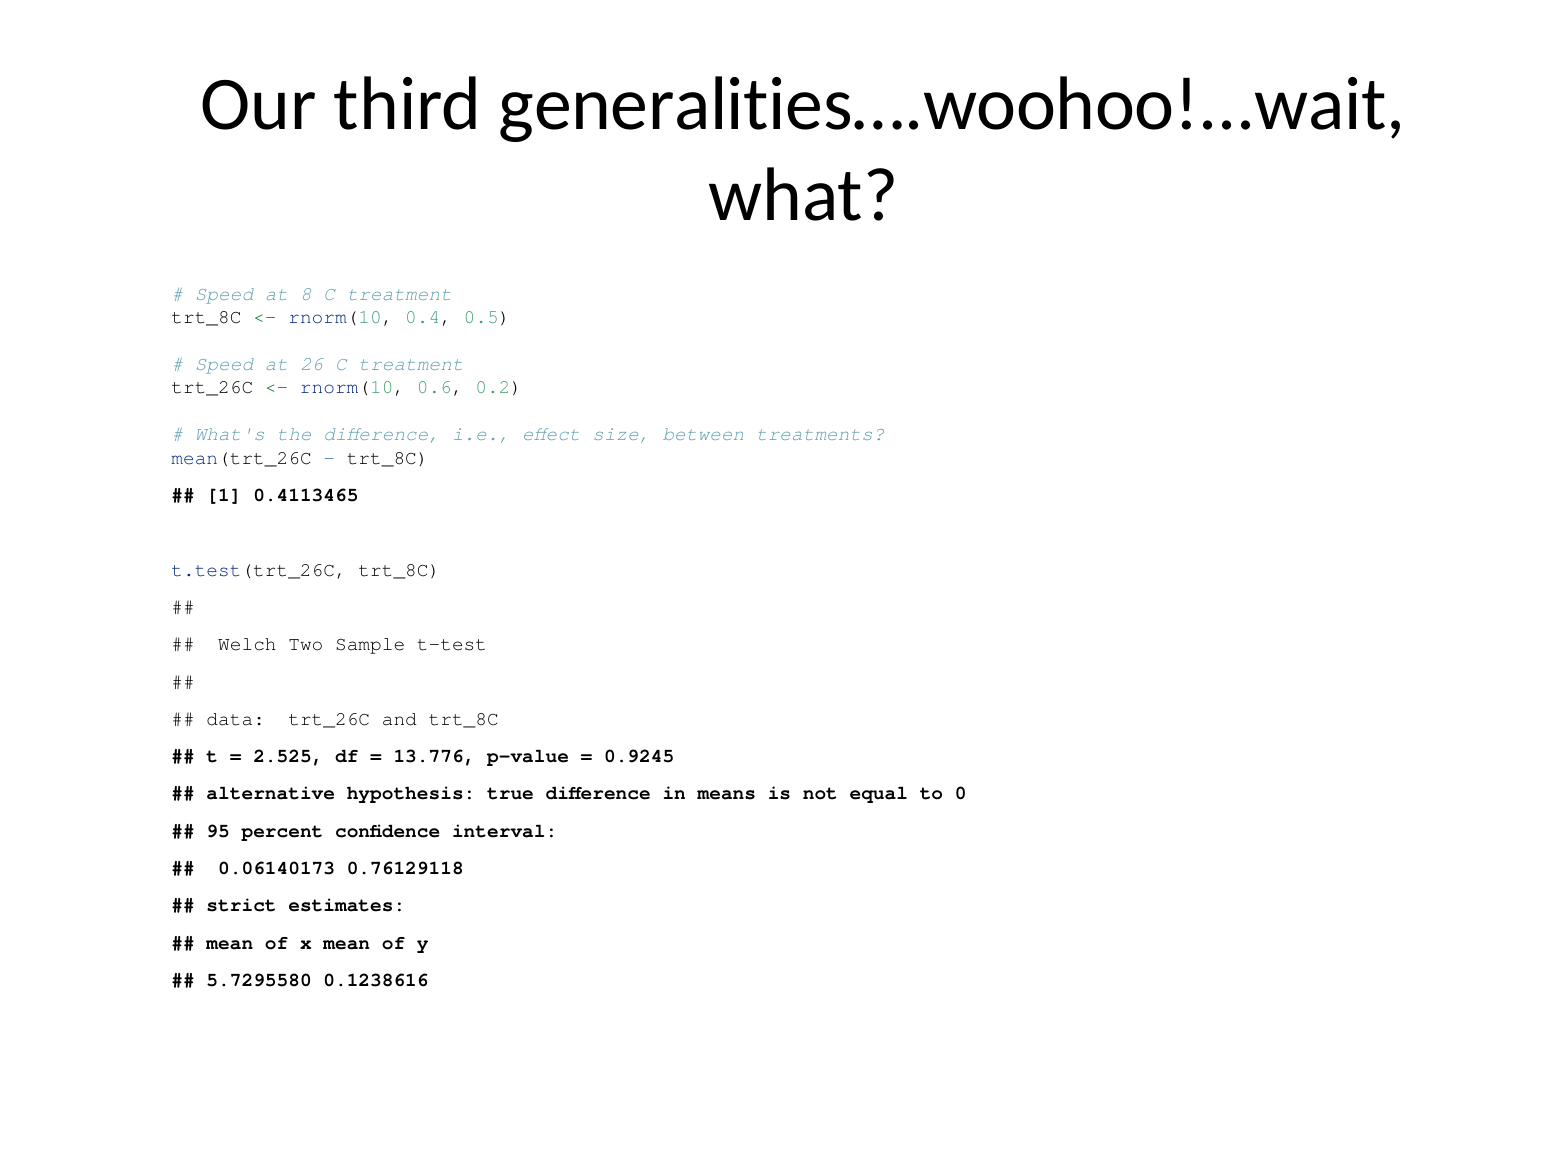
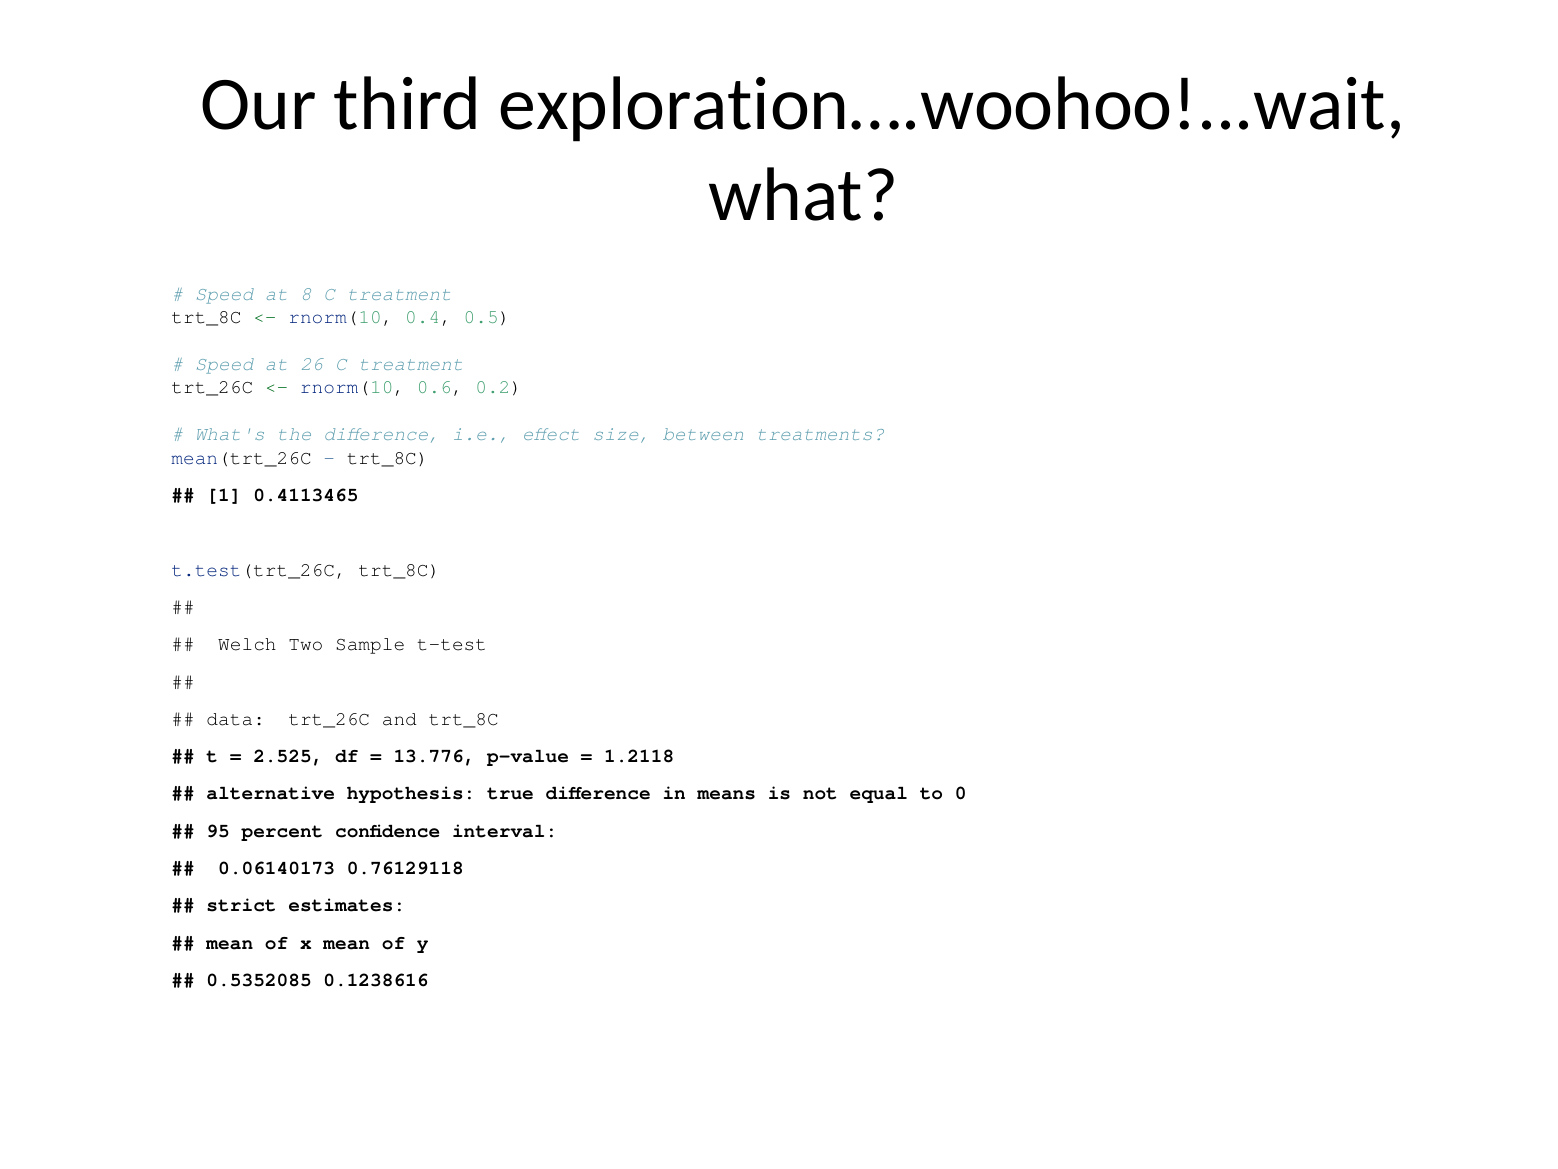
generalities….woohoo!...wait: generalities….woohoo!...wait -> exploration….woohoo!...wait (952, 104)
0.9245: 0.9245 -> 1.2118 (639, 756)
5.7295580: 5.7295580 -> 0.5352085 (259, 980)
